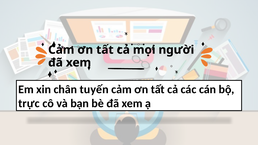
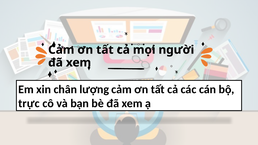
tuyến: tuyến -> lượng (94, 89)
